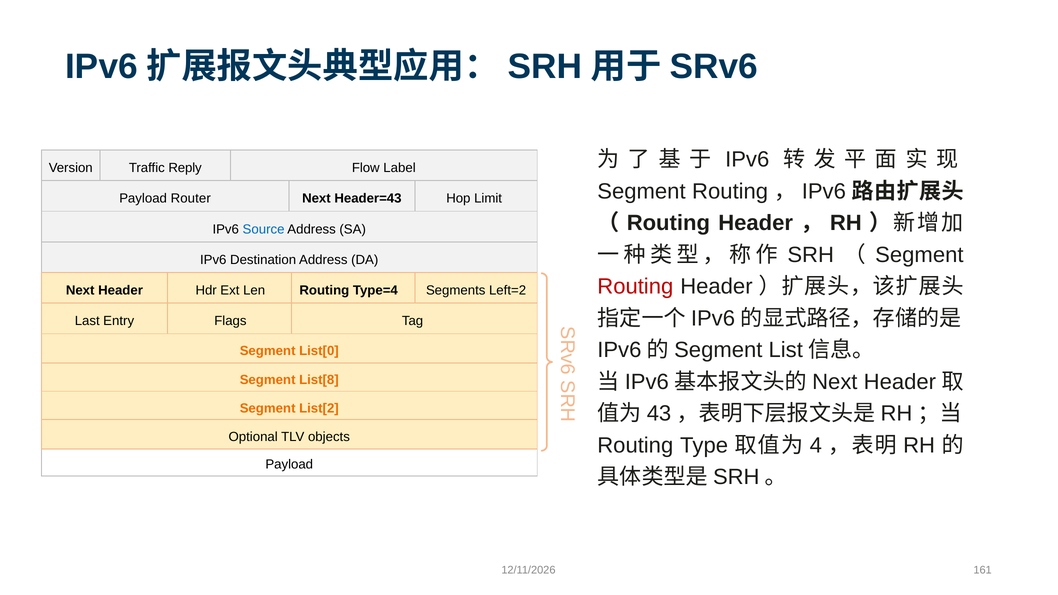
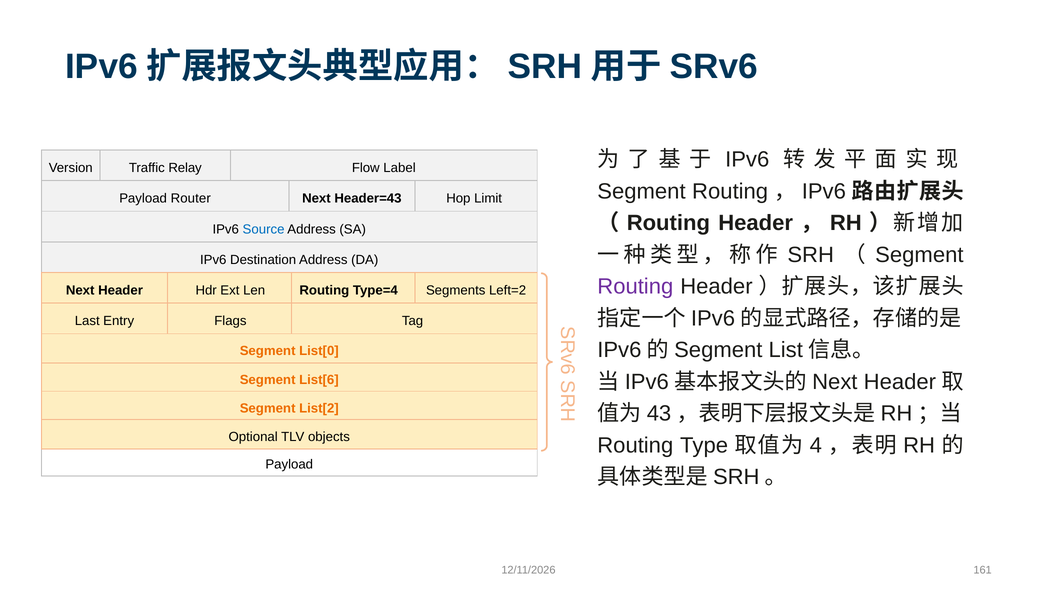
Reply: Reply -> Relay (185, 168)
Routing colour: red -> purple (635, 287)
List[8: List[8 -> List[6 (319, 380)
